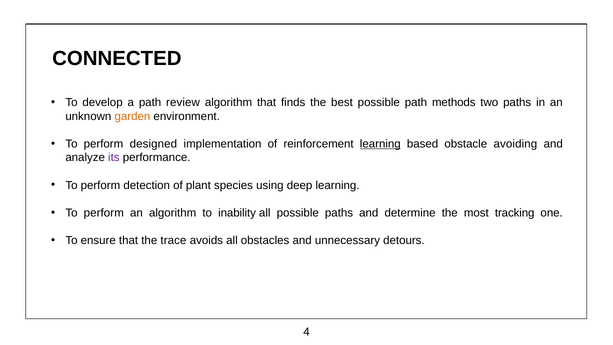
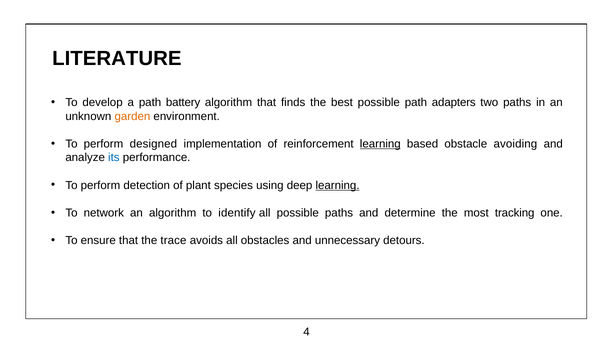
CONNECTED: CONNECTED -> LITERATURE (117, 58)
review: review -> battery (183, 102)
methods: methods -> adapters (454, 102)
its colour: purple -> blue (114, 158)
learning underline: none -> present (338, 185)
perform: perform -> network (104, 213)
inability: inability -> identify (237, 213)
